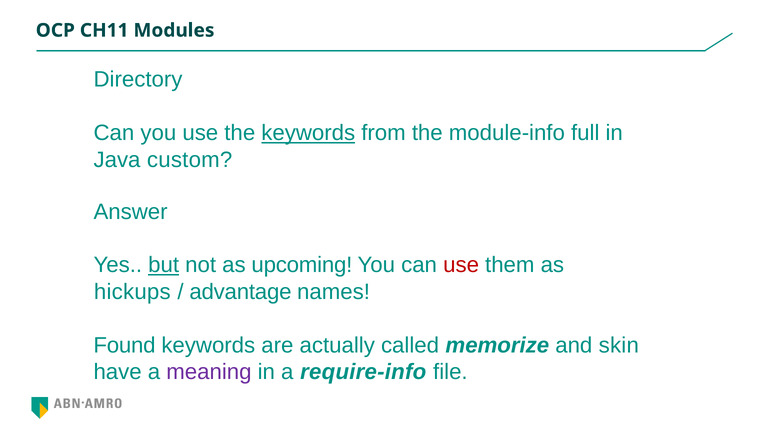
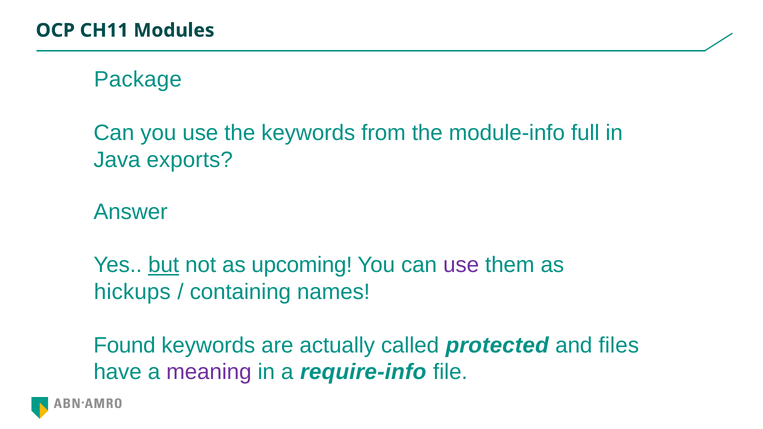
Directory: Directory -> Package (138, 80)
keywords underline: present -> none (308, 133)
custom: custom -> exports (190, 160)
use colour: red -> purple (461, 265)
advantage: advantage -> containing (240, 292)
memorize: memorize -> protected (497, 345)
skin: skin -> files (619, 345)
